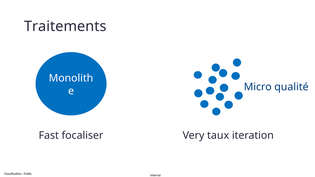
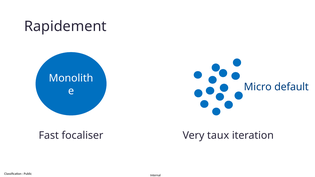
Traitements: Traitements -> Rapidement (65, 26)
qualité: qualité -> default (292, 87)
